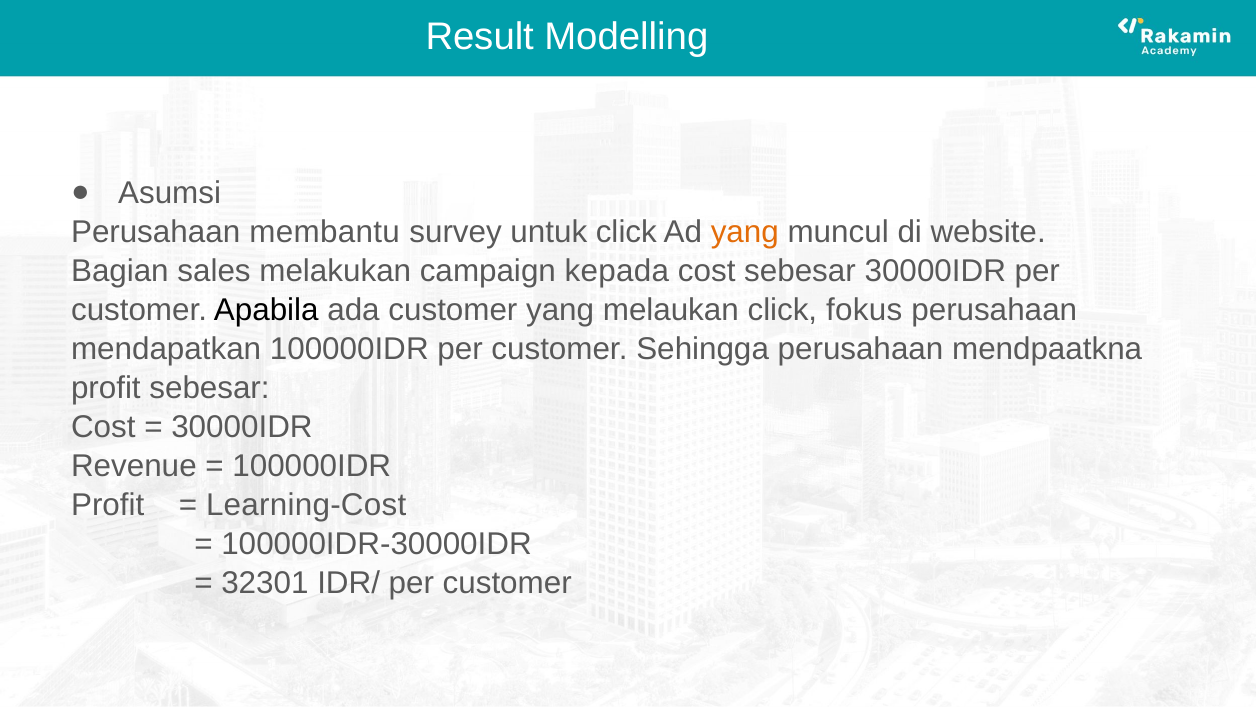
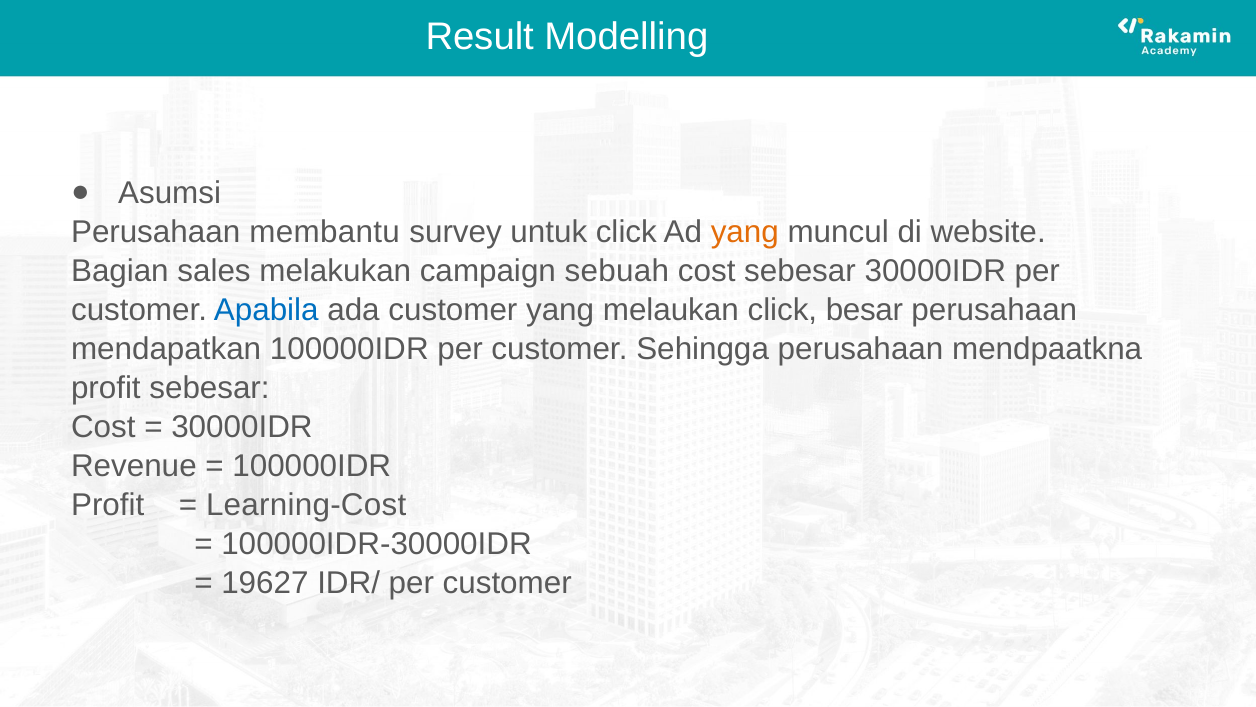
kepada: kepada -> sebuah (617, 271)
Apabila colour: black -> blue (266, 310)
fokus: fokus -> besar (864, 310)
32301: 32301 -> 19627 (265, 583)
